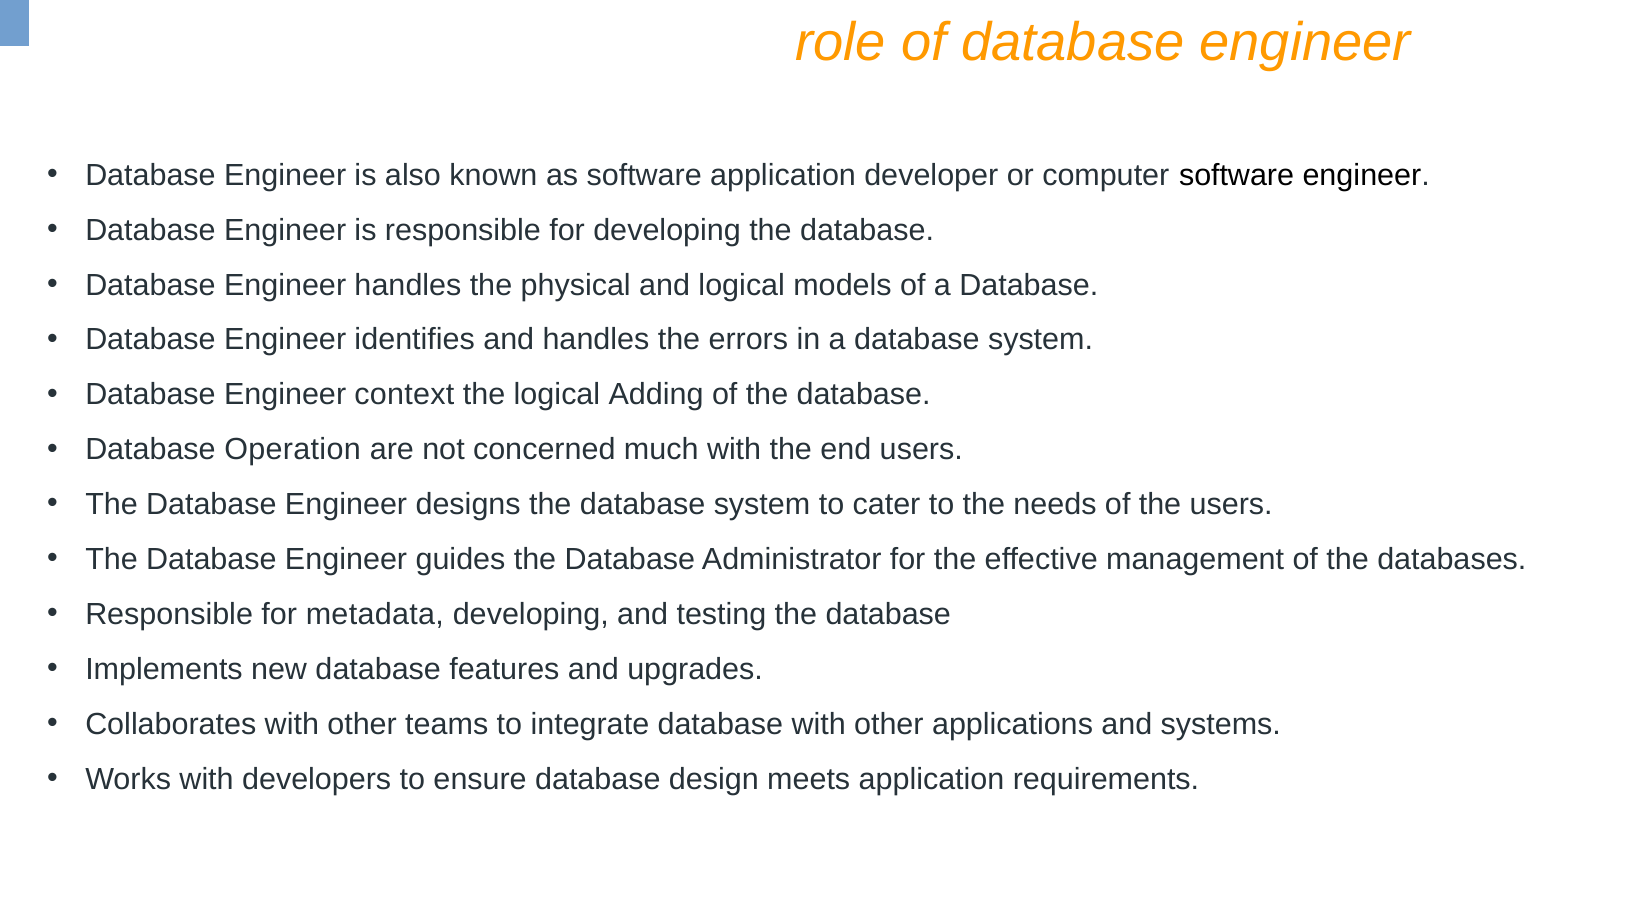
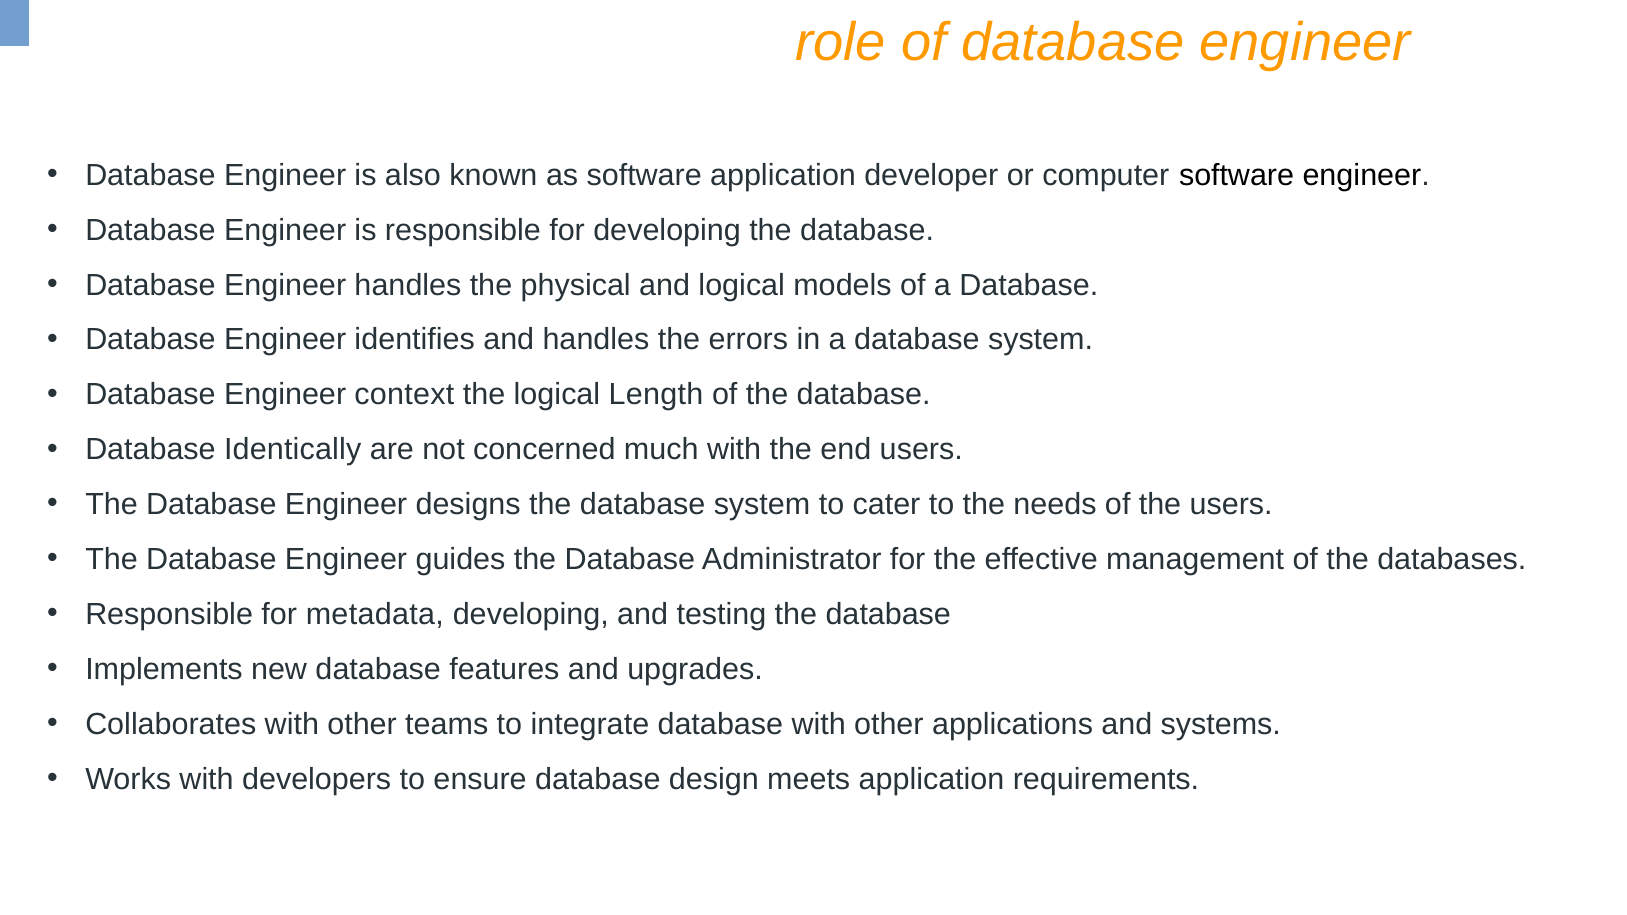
Adding: Adding -> Length (656, 395)
Operation: Operation -> Identically (293, 450)
